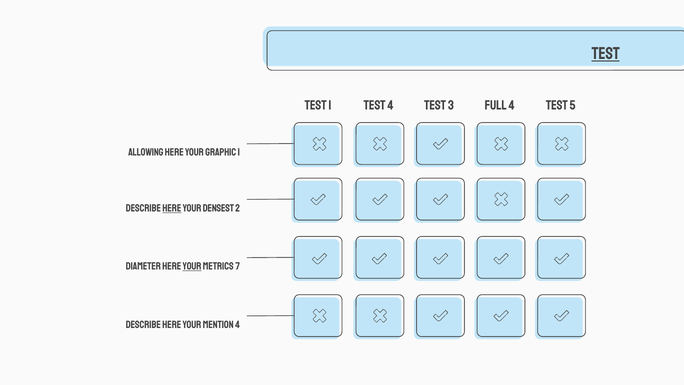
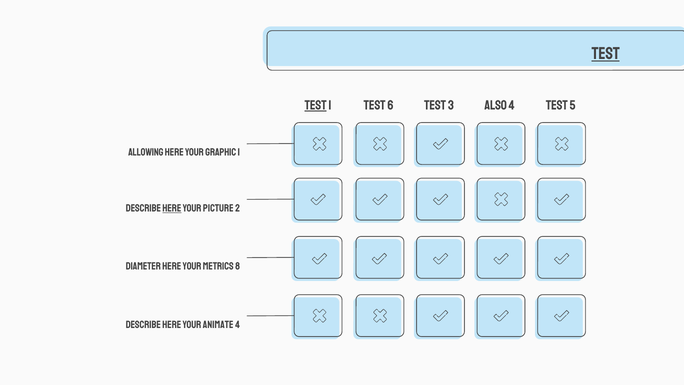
TEST underline: none -> present (316, 105)
TEST 4: 4 -> 6 (390, 105)
FULL: FULL -> ALSO (496, 105)
densest: densest -> picture (218, 208)
your underline: present -> none (192, 266)
7: 7 -> 8 (238, 266)
mention: mention -> animate (218, 324)
